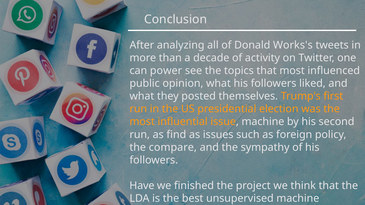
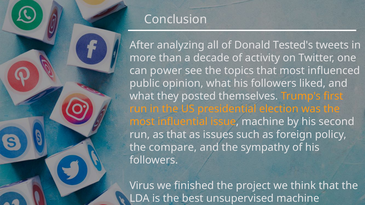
Works's: Works's -> Tested's (293, 45)
as find: find -> that (176, 135)
Have: Have -> Virus (142, 186)
